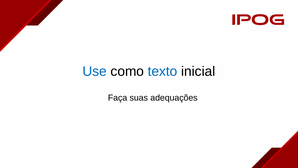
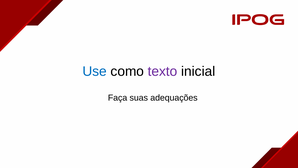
texto colour: blue -> purple (163, 71)
